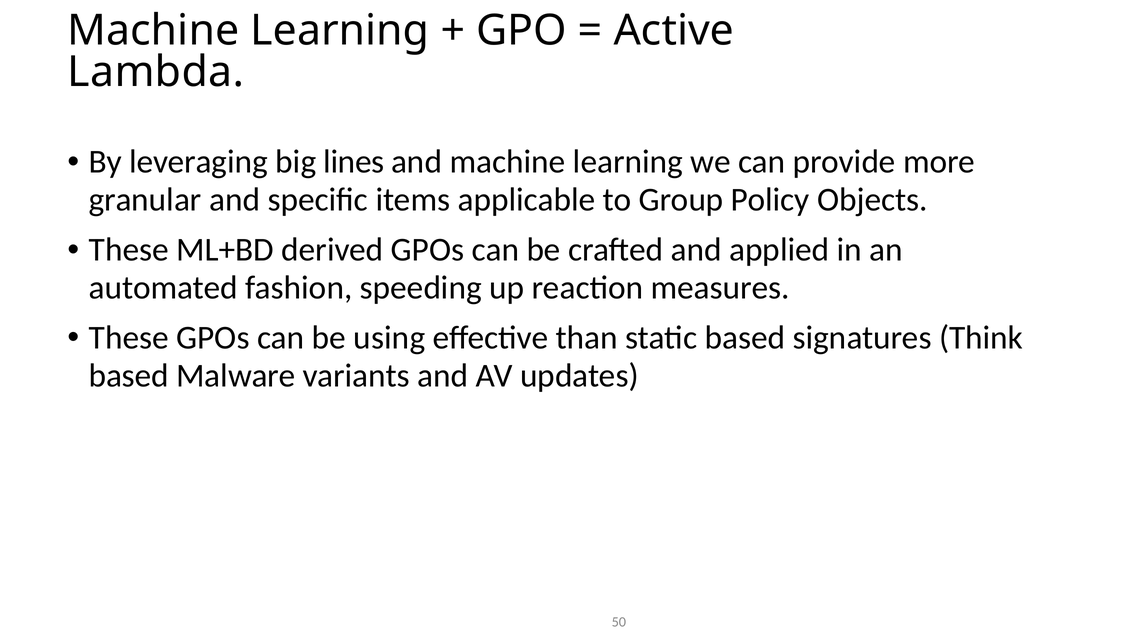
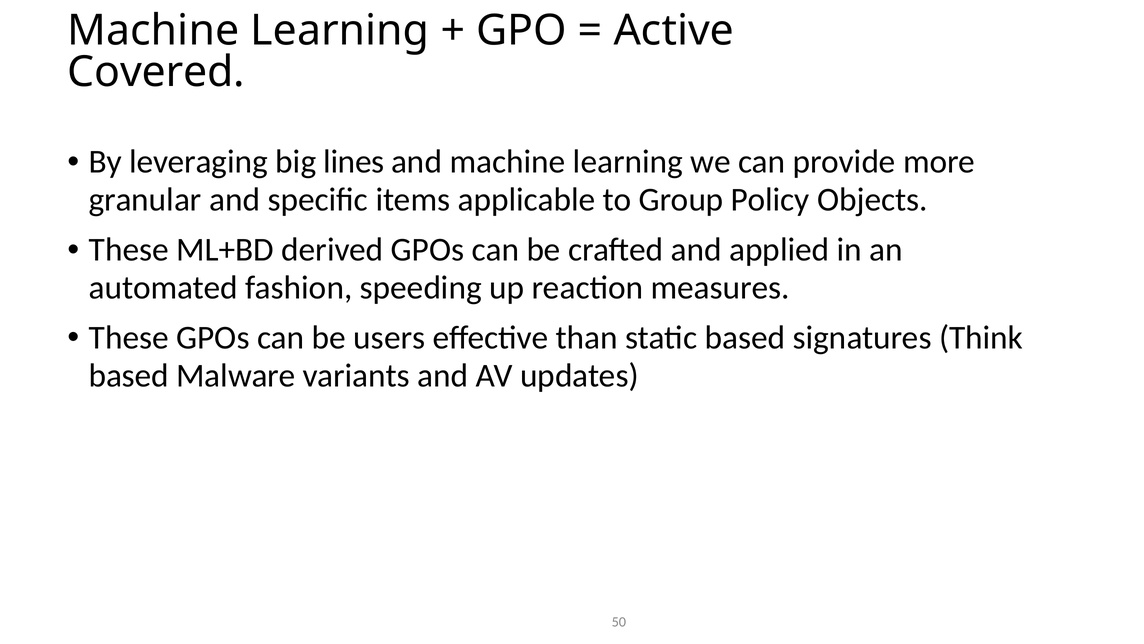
Lambda: Lambda -> Covered (156, 72)
using: using -> users (389, 338)
